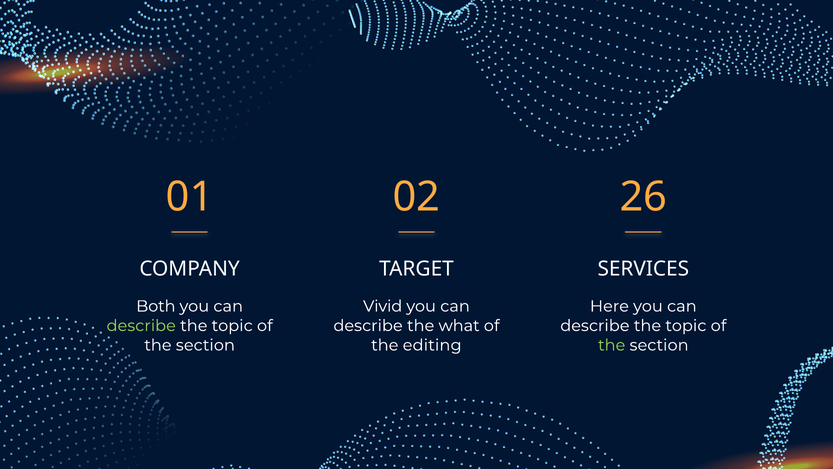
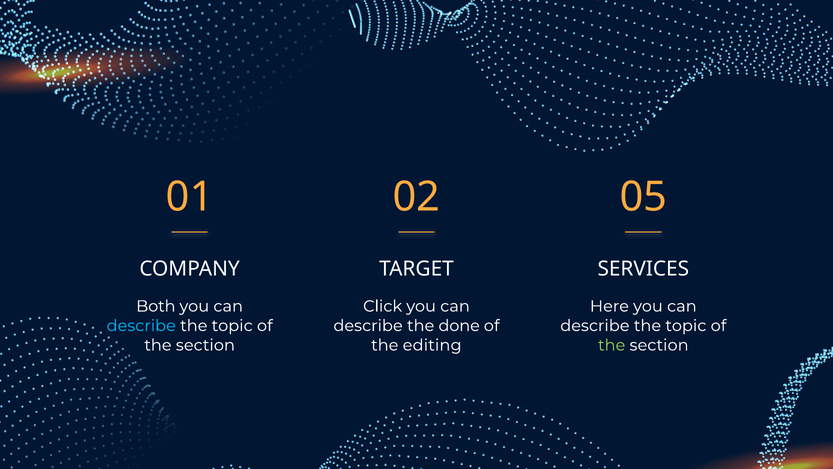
26: 26 -> 05 (643, 197)
Vivid: Vivid -> Click (383, 306)
describe colour: light green -> light blue (141, 325)
what: what -> done (459, 325)
